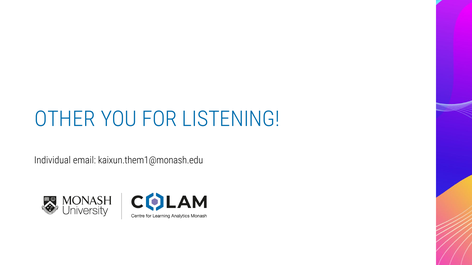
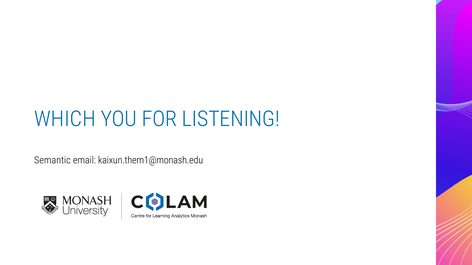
OTHER: OTHER -> WHICH (65, 119)
Individual: Individual -> Semantic (52, 161)
